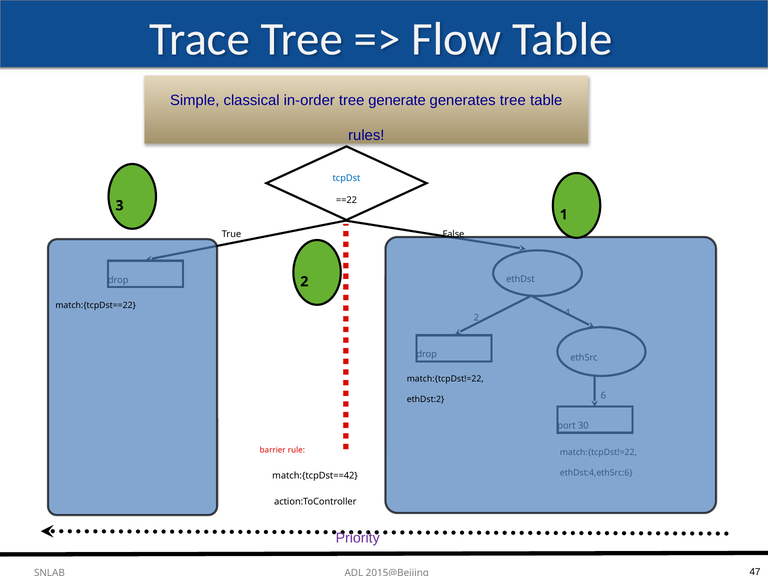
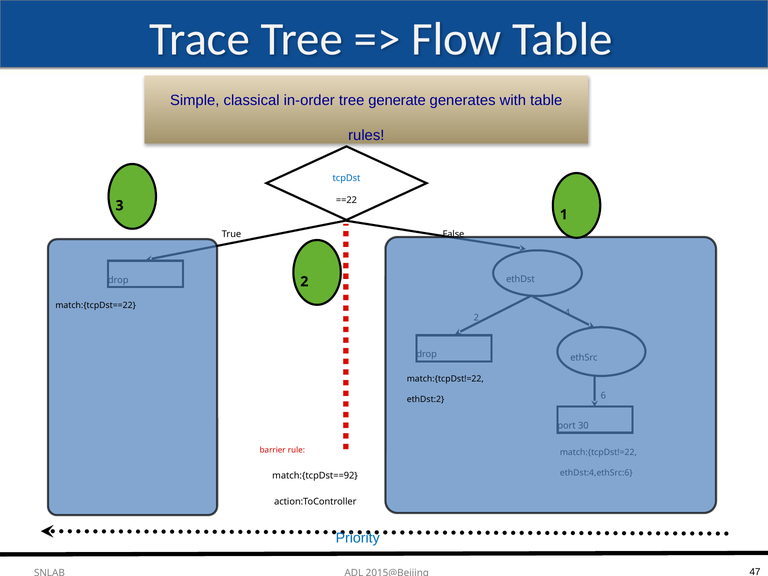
generates tree: tree -> with (513, 100)
match:{tcpDst==42: match:{tcpDst==42 -> match:{tcpDst==92 (315, 476)
Priority colour: purple -> blue (358, 538)
